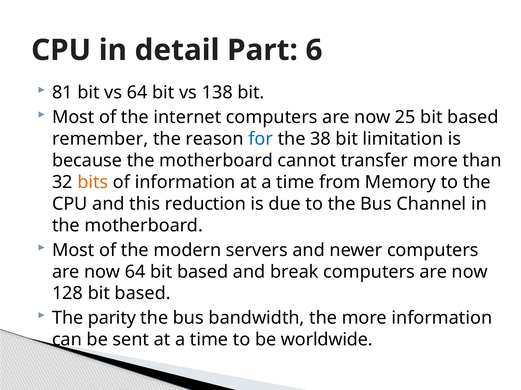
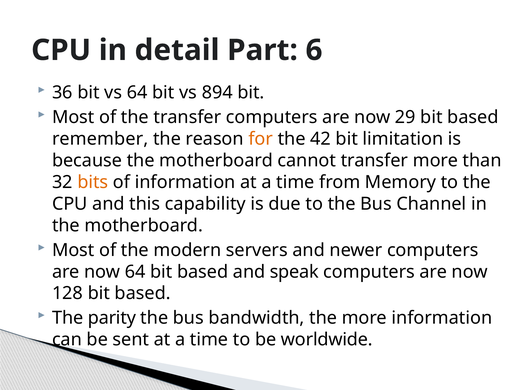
81: 81 -> 36 (62, 93)
138: 138 -> 894 (217, 93)
the internet: internet -> transfer (187, 117)
25: 25 -> 29 (405, 117)
for colour: blue -> orange (261, 139)
38: 38 -> 42 (321, 139)
reduction: reduction -> capability (205, 204)
break: break -> speak (294, 272)
